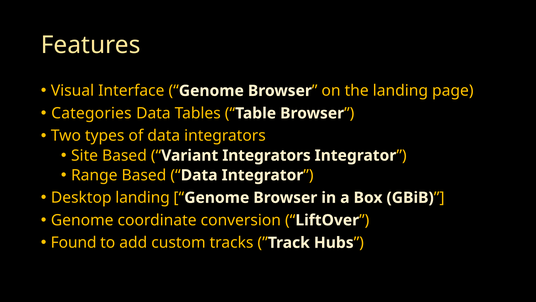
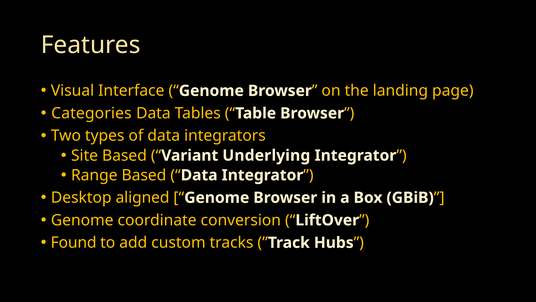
Variant Integrators: Integrators -> Underlying (266, 155)
Desktop landing: landing -> aligned (143, 197)
